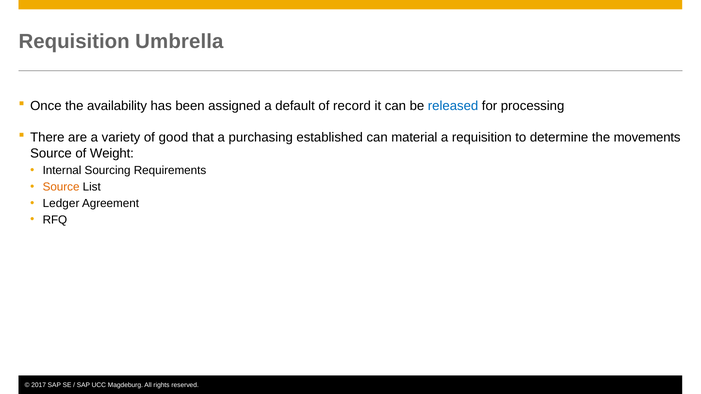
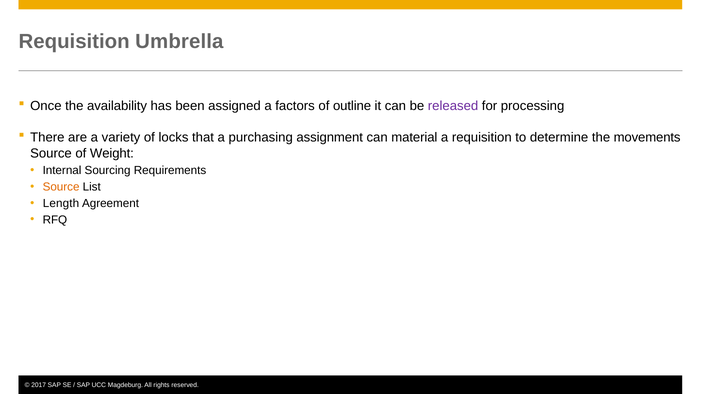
default: default -> factors (295, 106)
record: record -> outline (352, 106)
released colour: blue -> purple (453, 106)
good: good -> locks (174, 138)
established: established -> assignment (330, 138)
Ledger: Ledger -> Length (61, 203)
